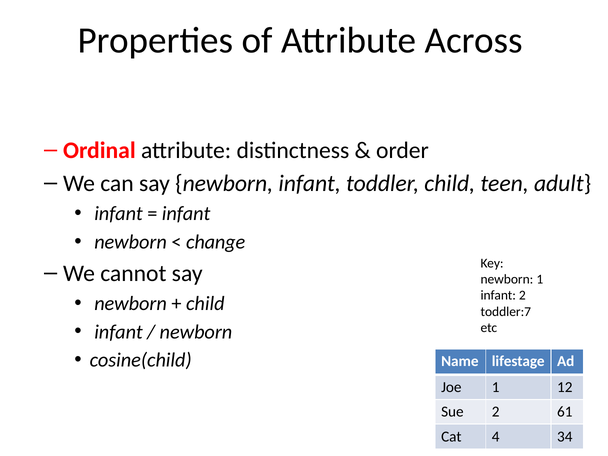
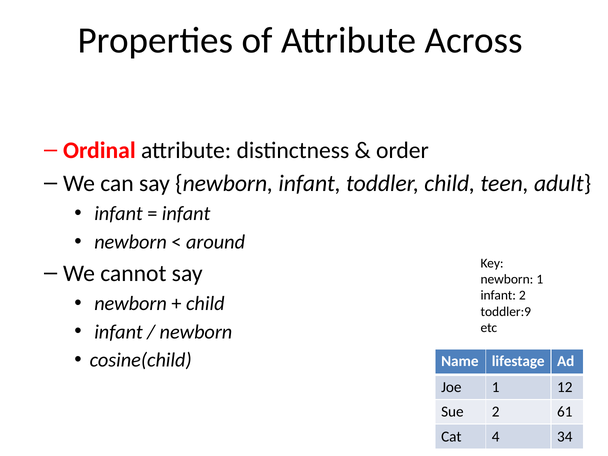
change: change -> around (216, 242)
toddler:7: toddler:7 -> toddler:9 (506, 312)
